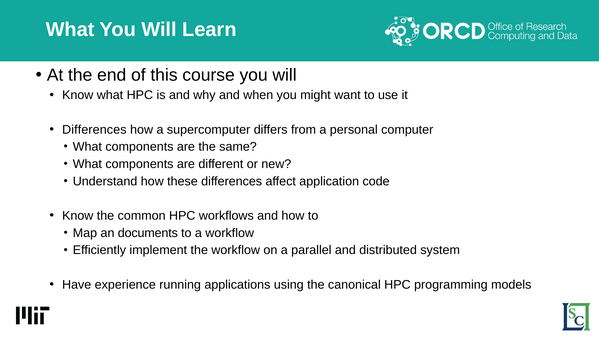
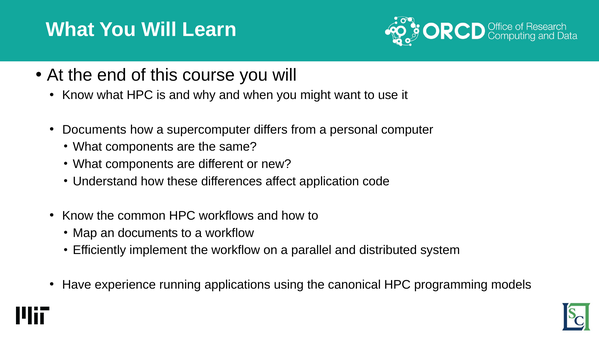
Differences: Differences -> Documents (94, 130)
